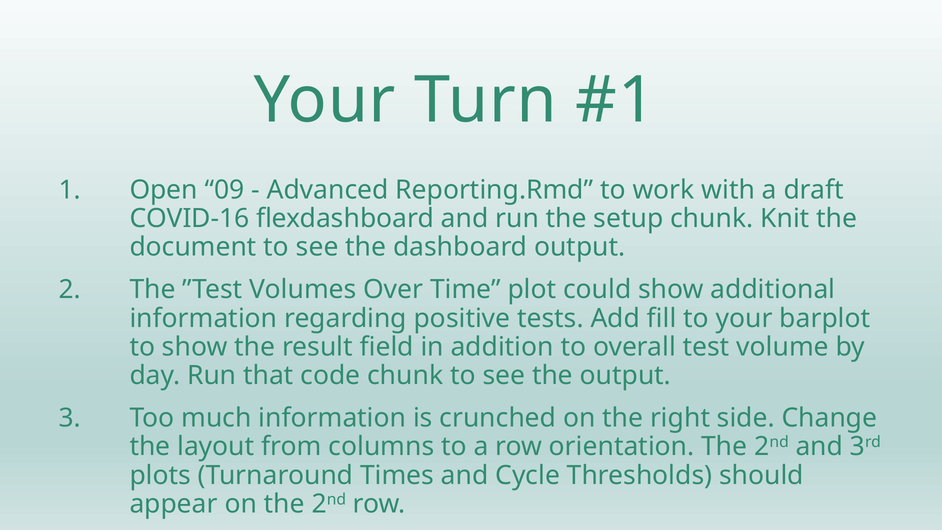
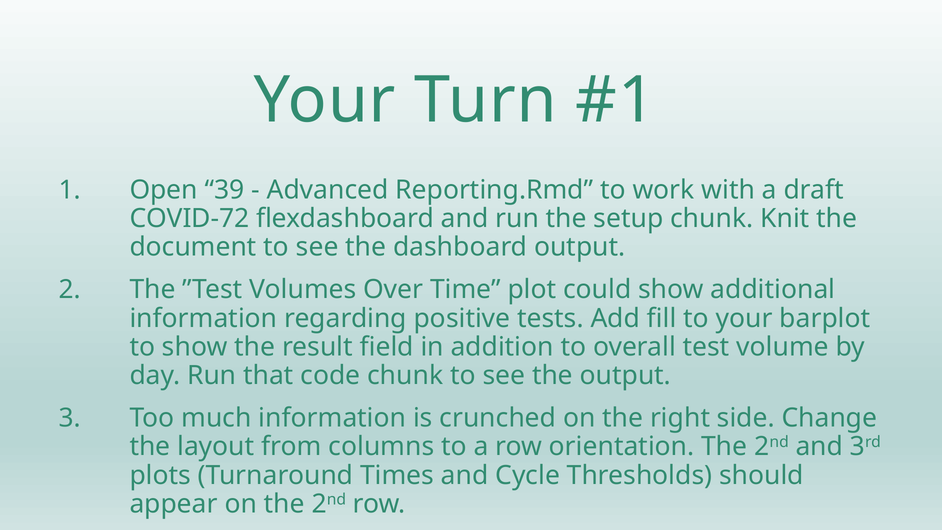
09: 09 -> 39 (225, 190)
COVID-16: COVID-16 -> COVID-72 (189, 218)
